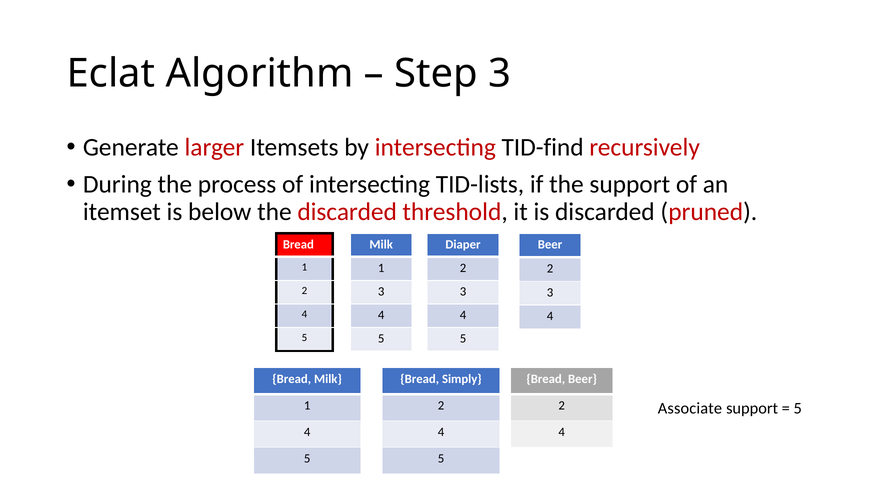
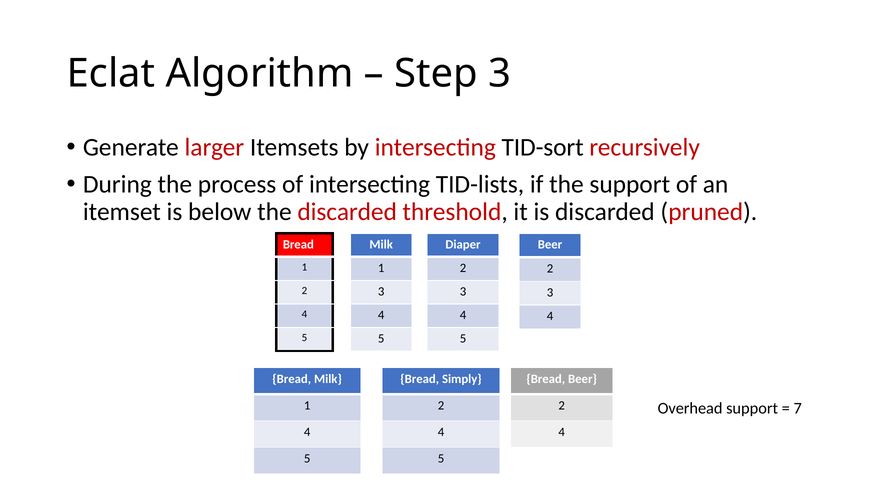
TID-find: TID-find -> TID-sort (543, 148)
Associate: Associate -> Overhead (690, 409)
5: 5 -> 7 (798, 409)
